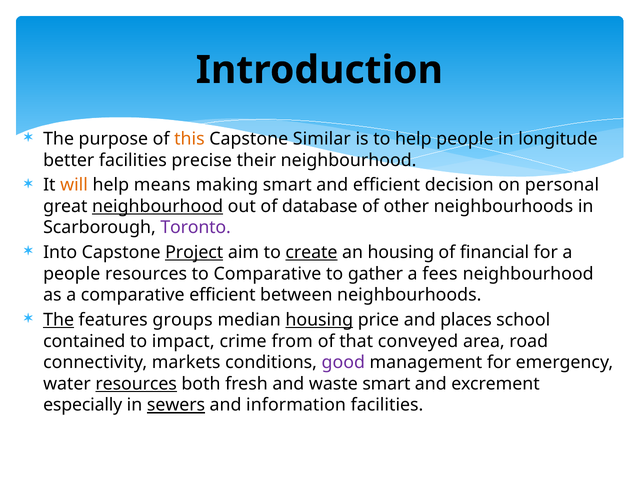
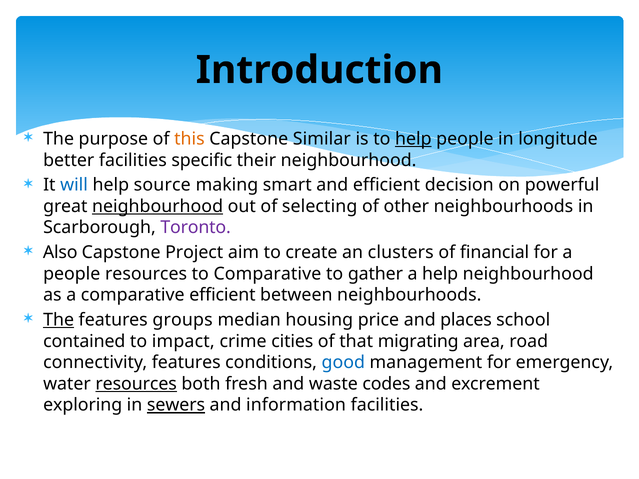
help underline: none -> present (413, 139)
precise: precise -> specific (202, 160)
will colour: orange -> blue (74, 185)
means: means -> source (162, 185)
personal: personal -> powerful (562, 185)
database: database -> selecting (320, 206)
Into: Into -> Also (60, 253)
Project underline: present -> none (194, 253)
create underline: present -> none (311, 253)
an housing: housing -> clusters (401, 253)
a fees: fees -> help (440, 274)
housing underline: present -> none (319, 320)
from: from -> cities (292, 341)
conveyed: conveyed -> migrating (418, 341)
connectivity markets: markets -> features (186, 363)
good colour: purple -> blue (343, 363)
waste smart: smart -> codes (386, 384)
especially: especially -> exploring (83, 405)
